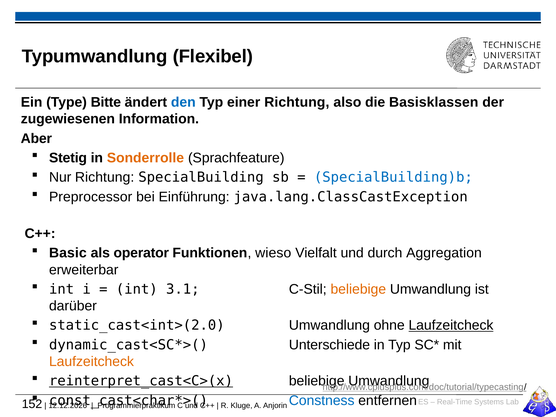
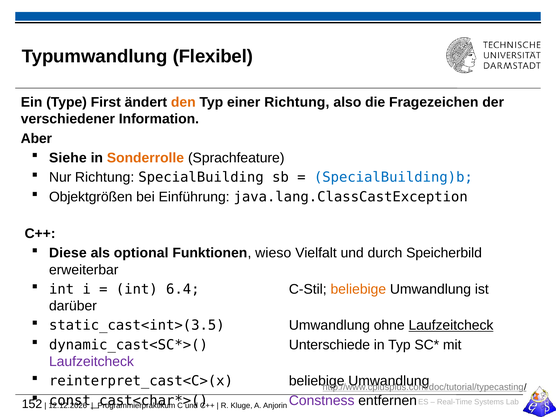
Bitte: Bitte -> First (106, 102)
den colour: blue -> orange (183, 102)
Basisklassen: Basisklassen -> Fragezeichen (434, 102)
zugewiesenen: zugewiesenen -> verschiedener (68, 119)
Stetig: Stetig -> Siehe (68, 158)
Preprocessor: Preprocessor -> Objektgrößen (91, 197)
Basic: Basic -> Diese (68, 253)
operator: operator -> optional (141, 253)
Aggregation: Aggregation -> Speicherbild (444, 253)
3.1: 3.1 -> 6.4 (183, 289)
static_cast<int>(2.0: static_cast<int>(2.0 -> static_cast<int>(3.5 (137, 325)
Laufzeitcheck colour: orange -> purple (91, 361)
reinterpret_cast<C>(x underline: present -> none (141, 381)
Constness colour: blue -> purple (322, 400)
